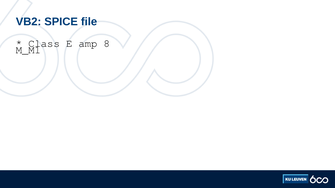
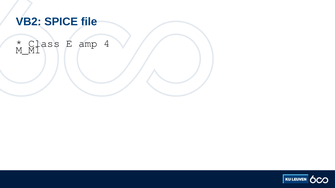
8: 8 -> 4 (107, 44)
